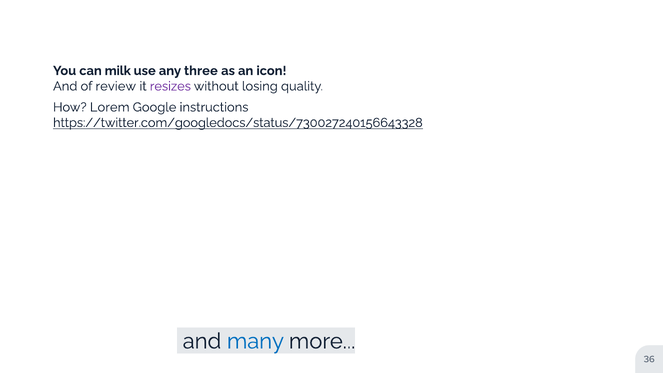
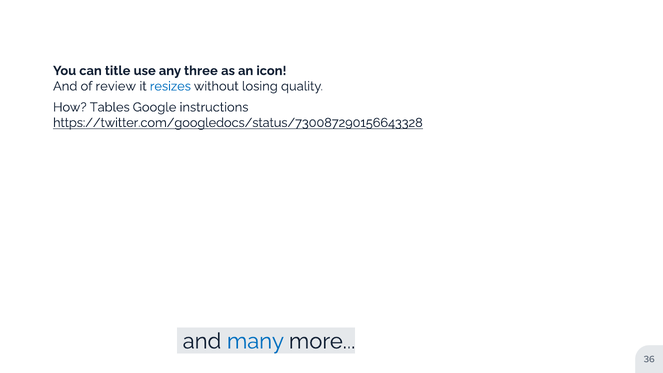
milk: milk -> title (118, 71)
resizes colour: purple -> blue (170, 86)
Lorem: Lorem -> Tables (110, 107)
https://twitter.com/googledocs/status/730027240156643328: https://twitter.com/googledocs/status/730027240156643328 -> https://twitter.com/googledocs/status/730087290156643328 (238, 123)
